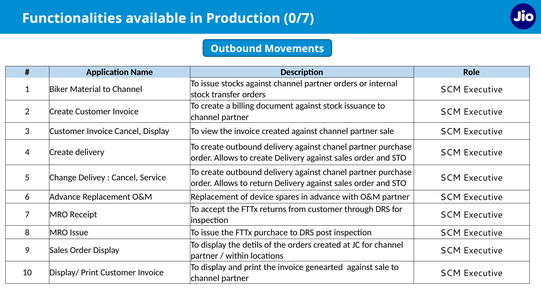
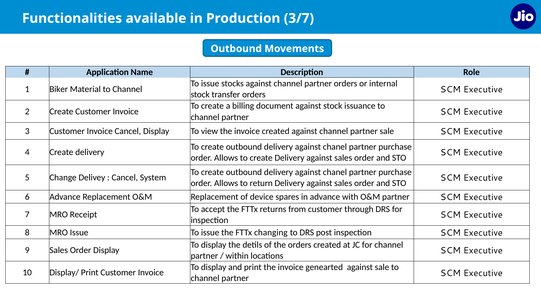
0/7: 0/7 -> 3/7 (299, 18)
Service: Service -> System (153, 178)
purchace: purchace -> changing (271, 233)
